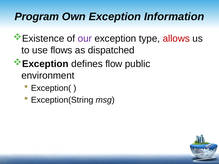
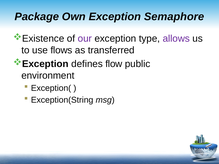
Program: Program -> Package (37, 17)
Information: Information -> Semaphore (174, 17)
allows colour: red -> purple (176, 39)
dispatched: dispatched -> transferred (111, 50)
